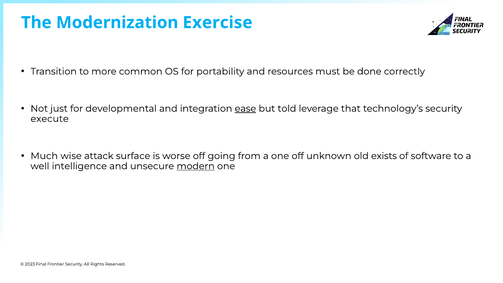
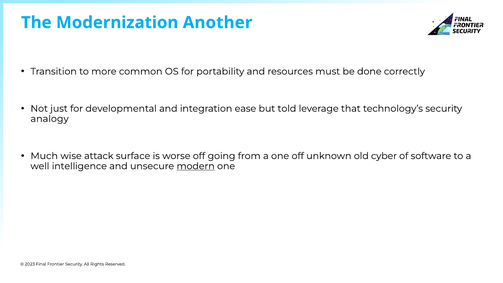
Exercise: Exercise -> Another (218, 23)
ease underline: present -> none (245, 109)
execute: execute -> analogy (50, 119)
exists: exists -> cyber (384, 156)
